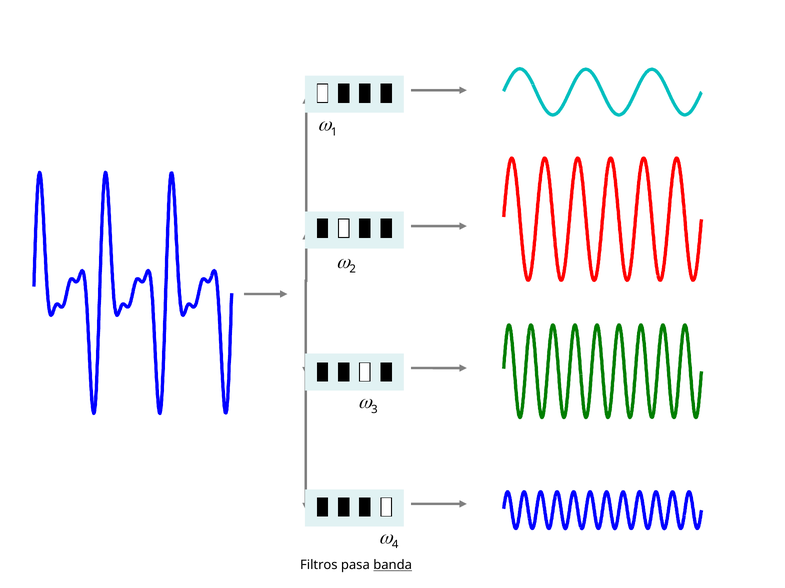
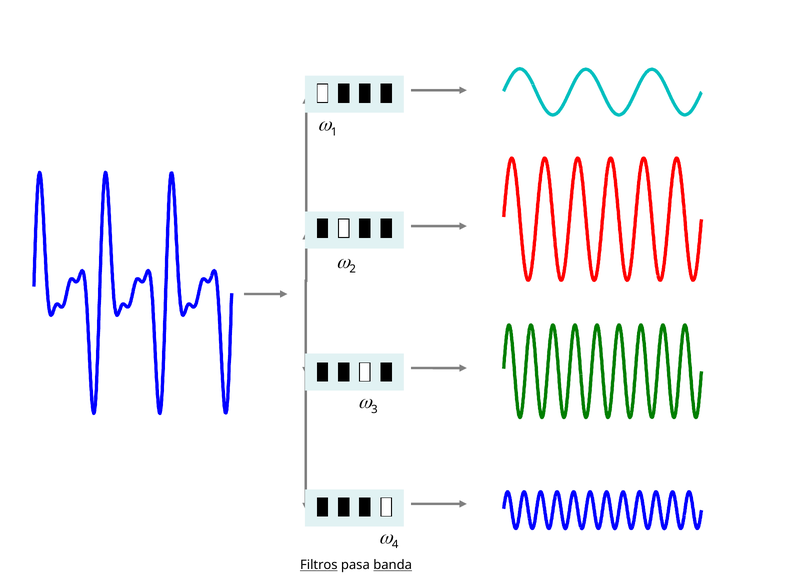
Filtros underline: none -> present (319, 566)
